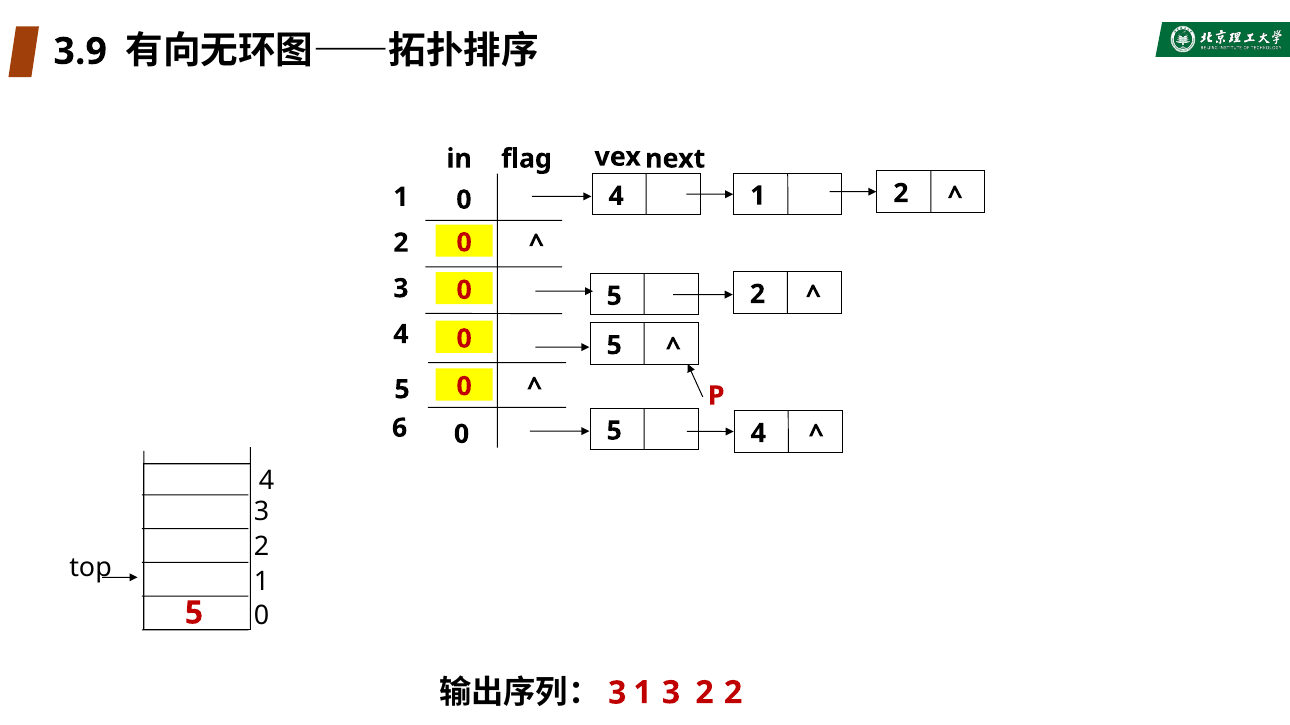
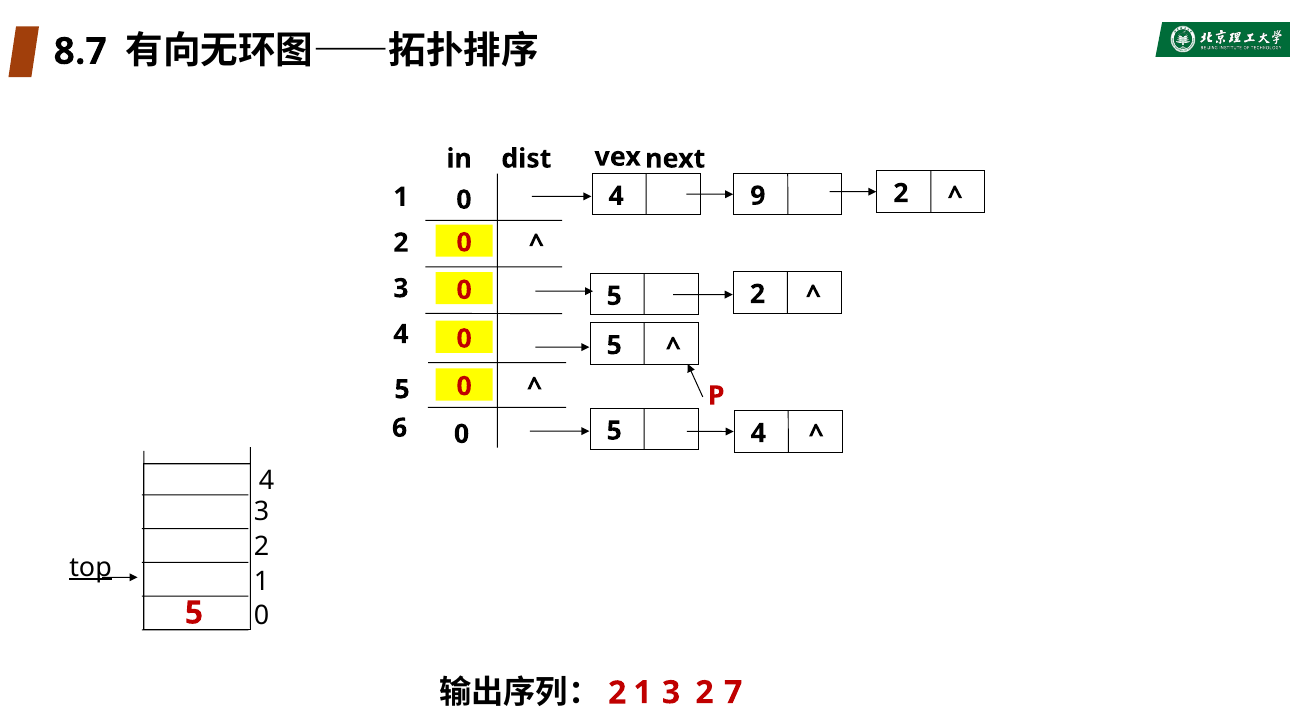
3.9: 3.9 -> 8.7 (80, 52)
flag: flag -> dist (526, 159)
4 1: 1 -> 9 (758, 196)
top underline: none -> present (91, 568)
3: 3 -> 2 (617, 693)
2 2: 2 -> 7 (733, 693)
